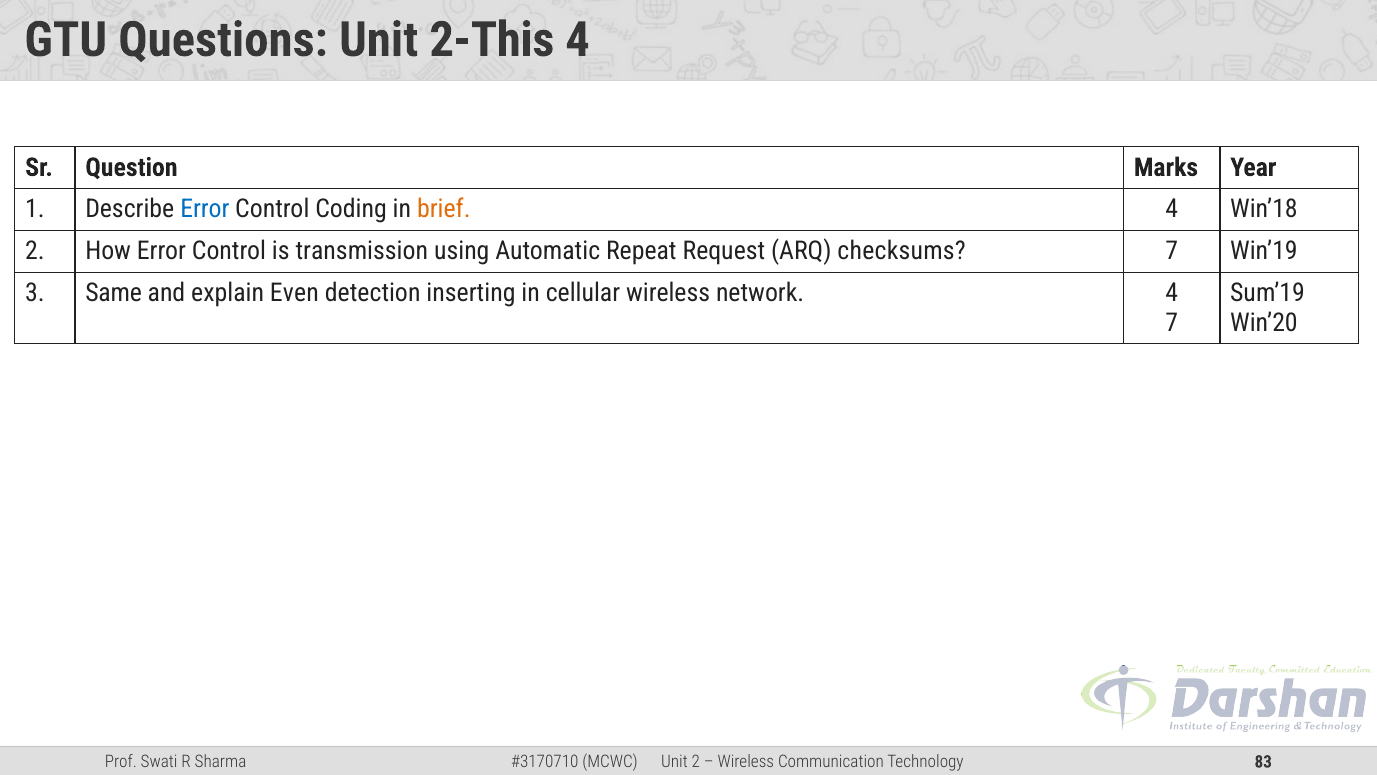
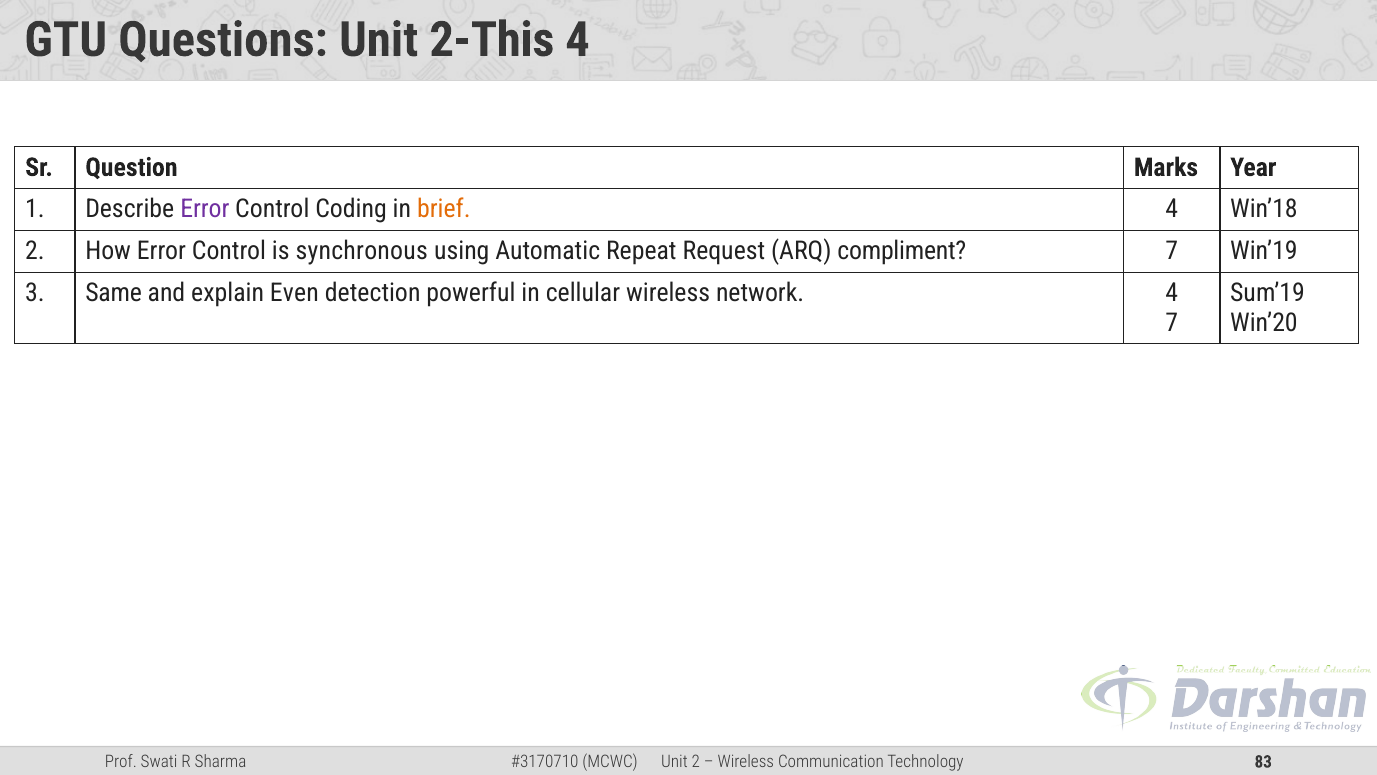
Error colour: blue -> purple (205, 209)
transmission: transmission -> synchronous (362, 251)
checksums: checksums -> compliment (902, 251)
inserting: inserting -> powerful (471, 293)
